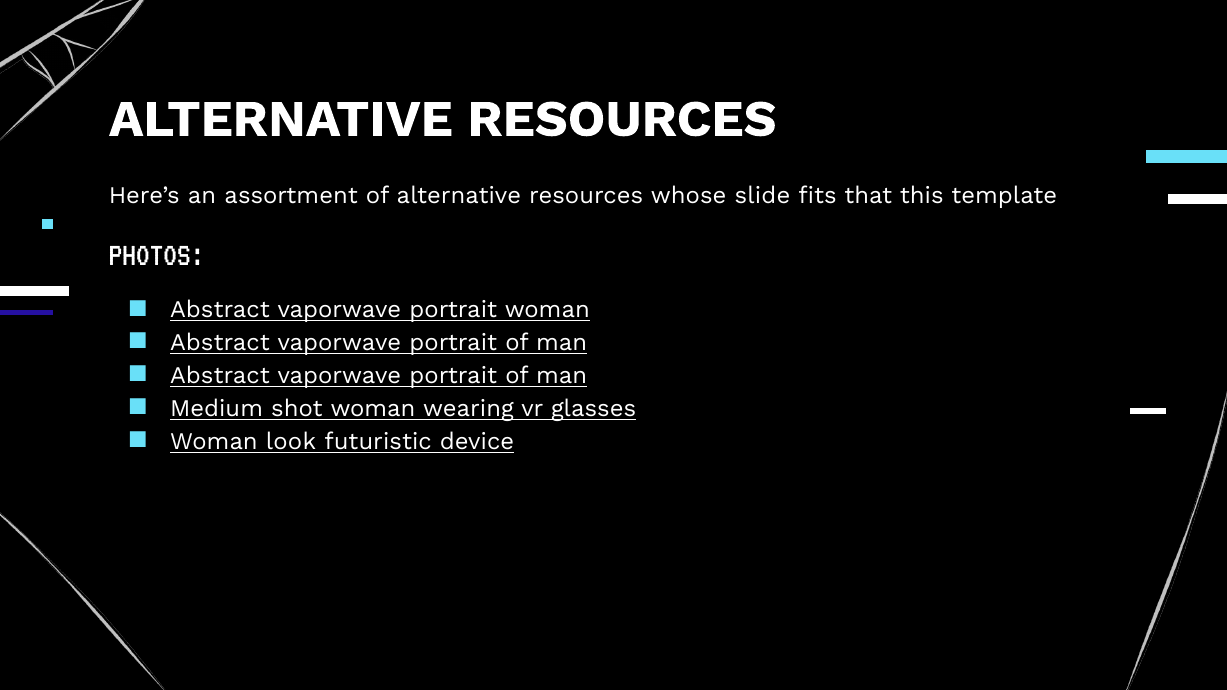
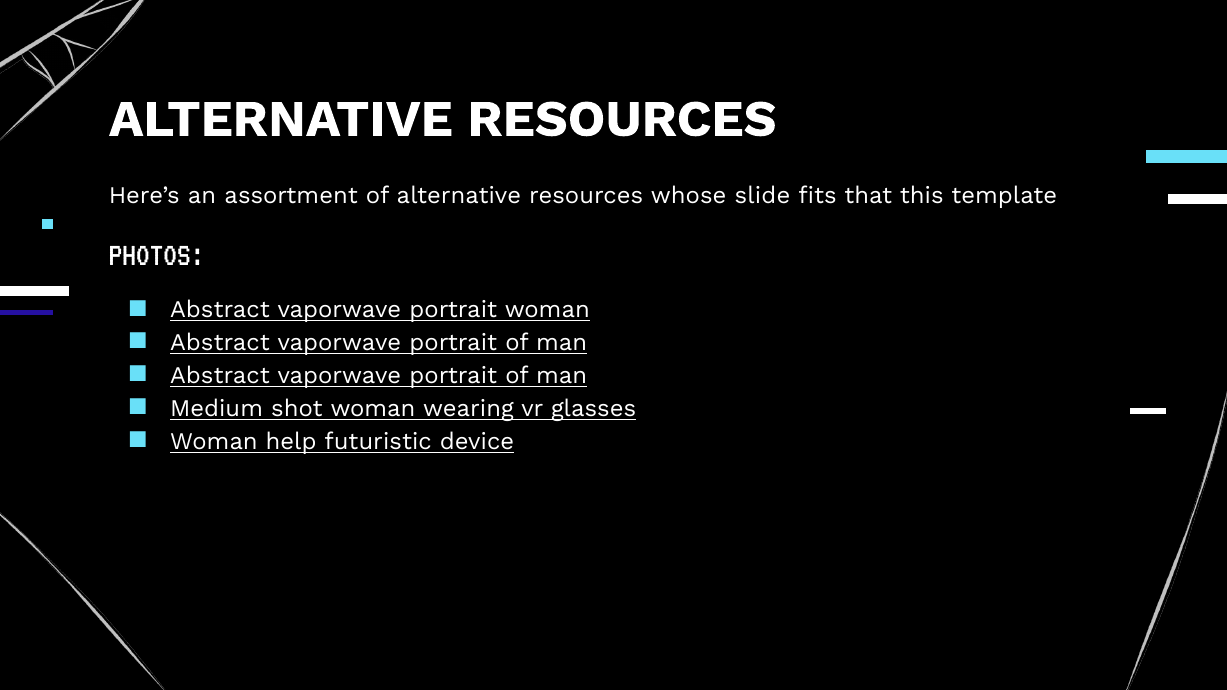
look: look -> help (291, 441)
